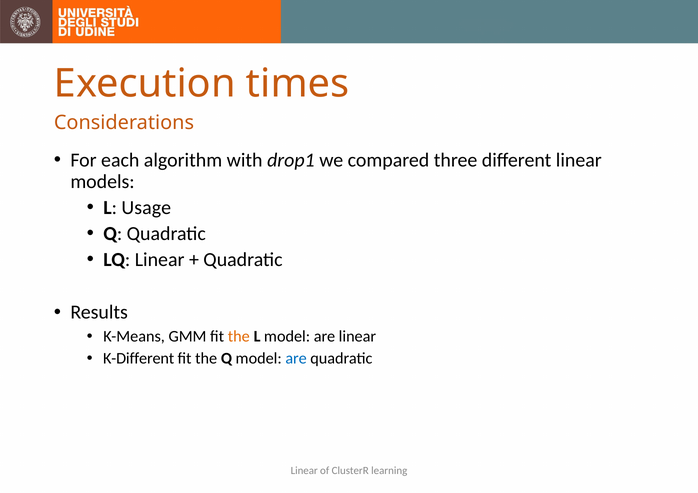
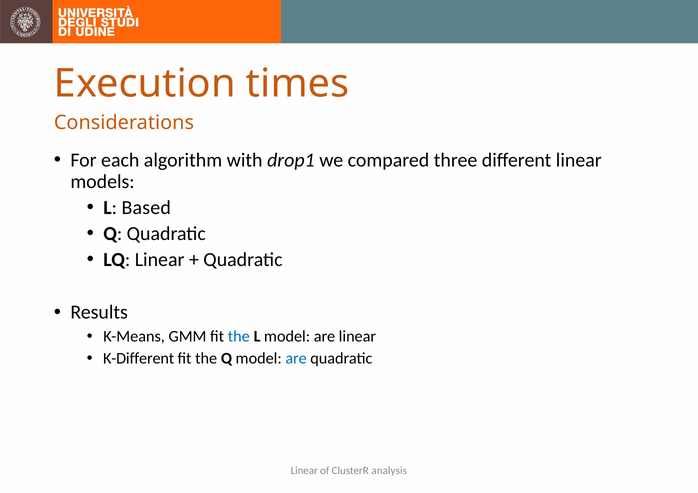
Usage: Usage -> Based (146, 208)
the colour: orange -> blue (239, 337)
learning: learning -> analysis (389, 471)
